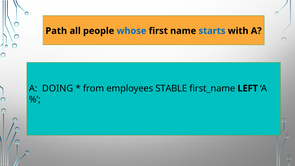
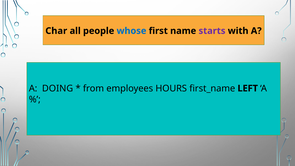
Path: Path -> Char (56, 31)
starts colour: blue -> purple (212, 31)
STABLE: STABLE -> HOURS (171, 88)
